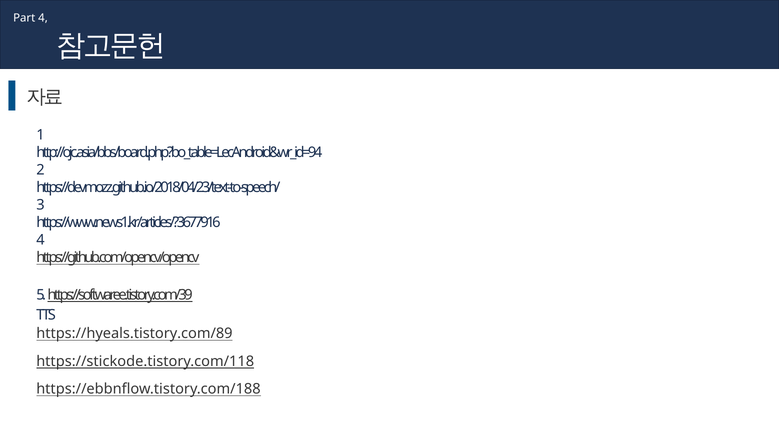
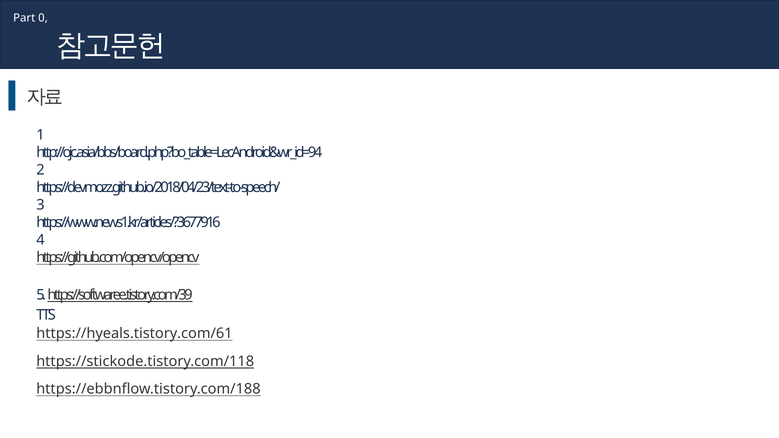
Part 4: 4 -> 0 (43, 18)
https://hyeals.tistory.com/89: https://hyeals.tistory.com/89 -> https://hyeals.tistory.com/61 (134, 334)
